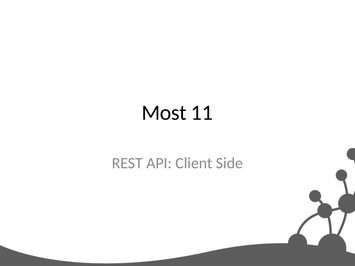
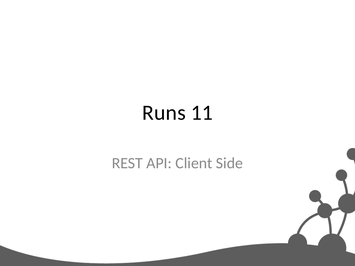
Most: Most -> Runs (164, 113)
